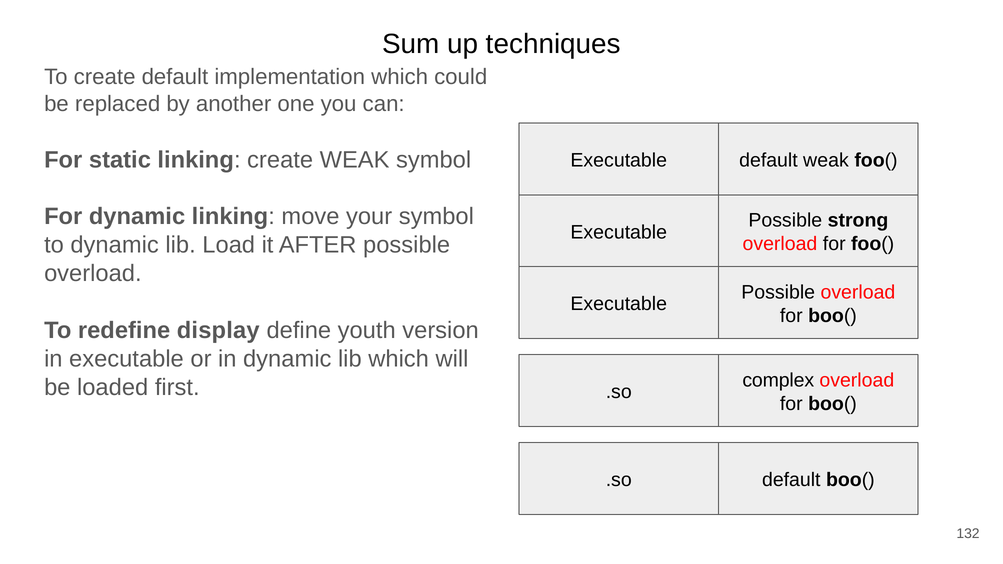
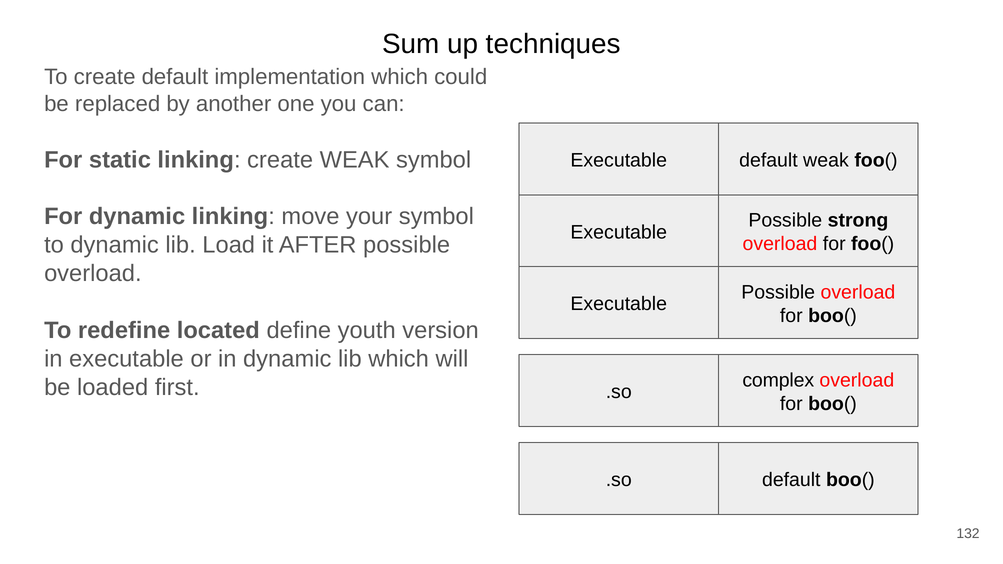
display: display -> located (218, 330)
